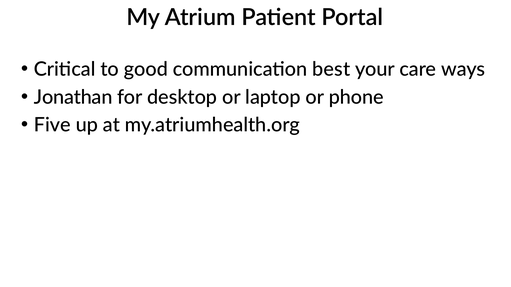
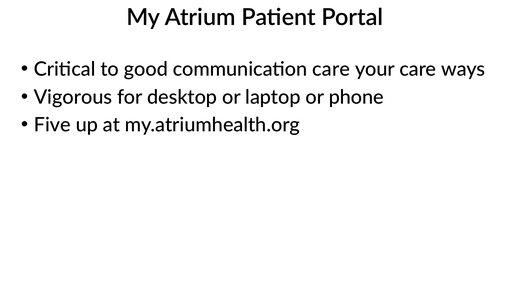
communication best: best -> care (331, 70)
Jonathan: Jonathan -> Vigorous (73, 97)
